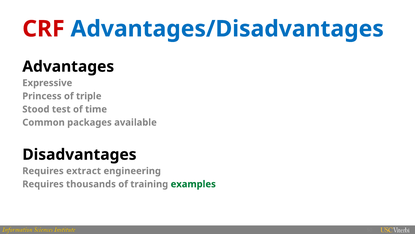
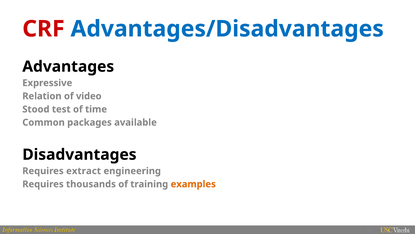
Princess: Princess -> Relation (42, 96)
triple: triple -> video (89, 96)
examples colour: green -> orange (193, 184)
